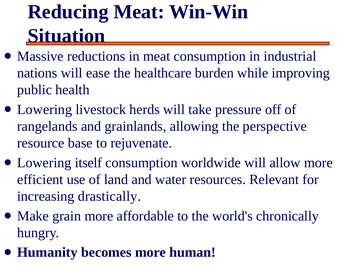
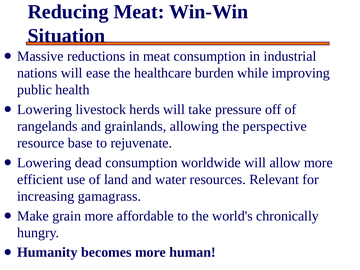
itself: itself -> dead (88, 163)
drastically: drastically -> gamagrass (109, 196)
